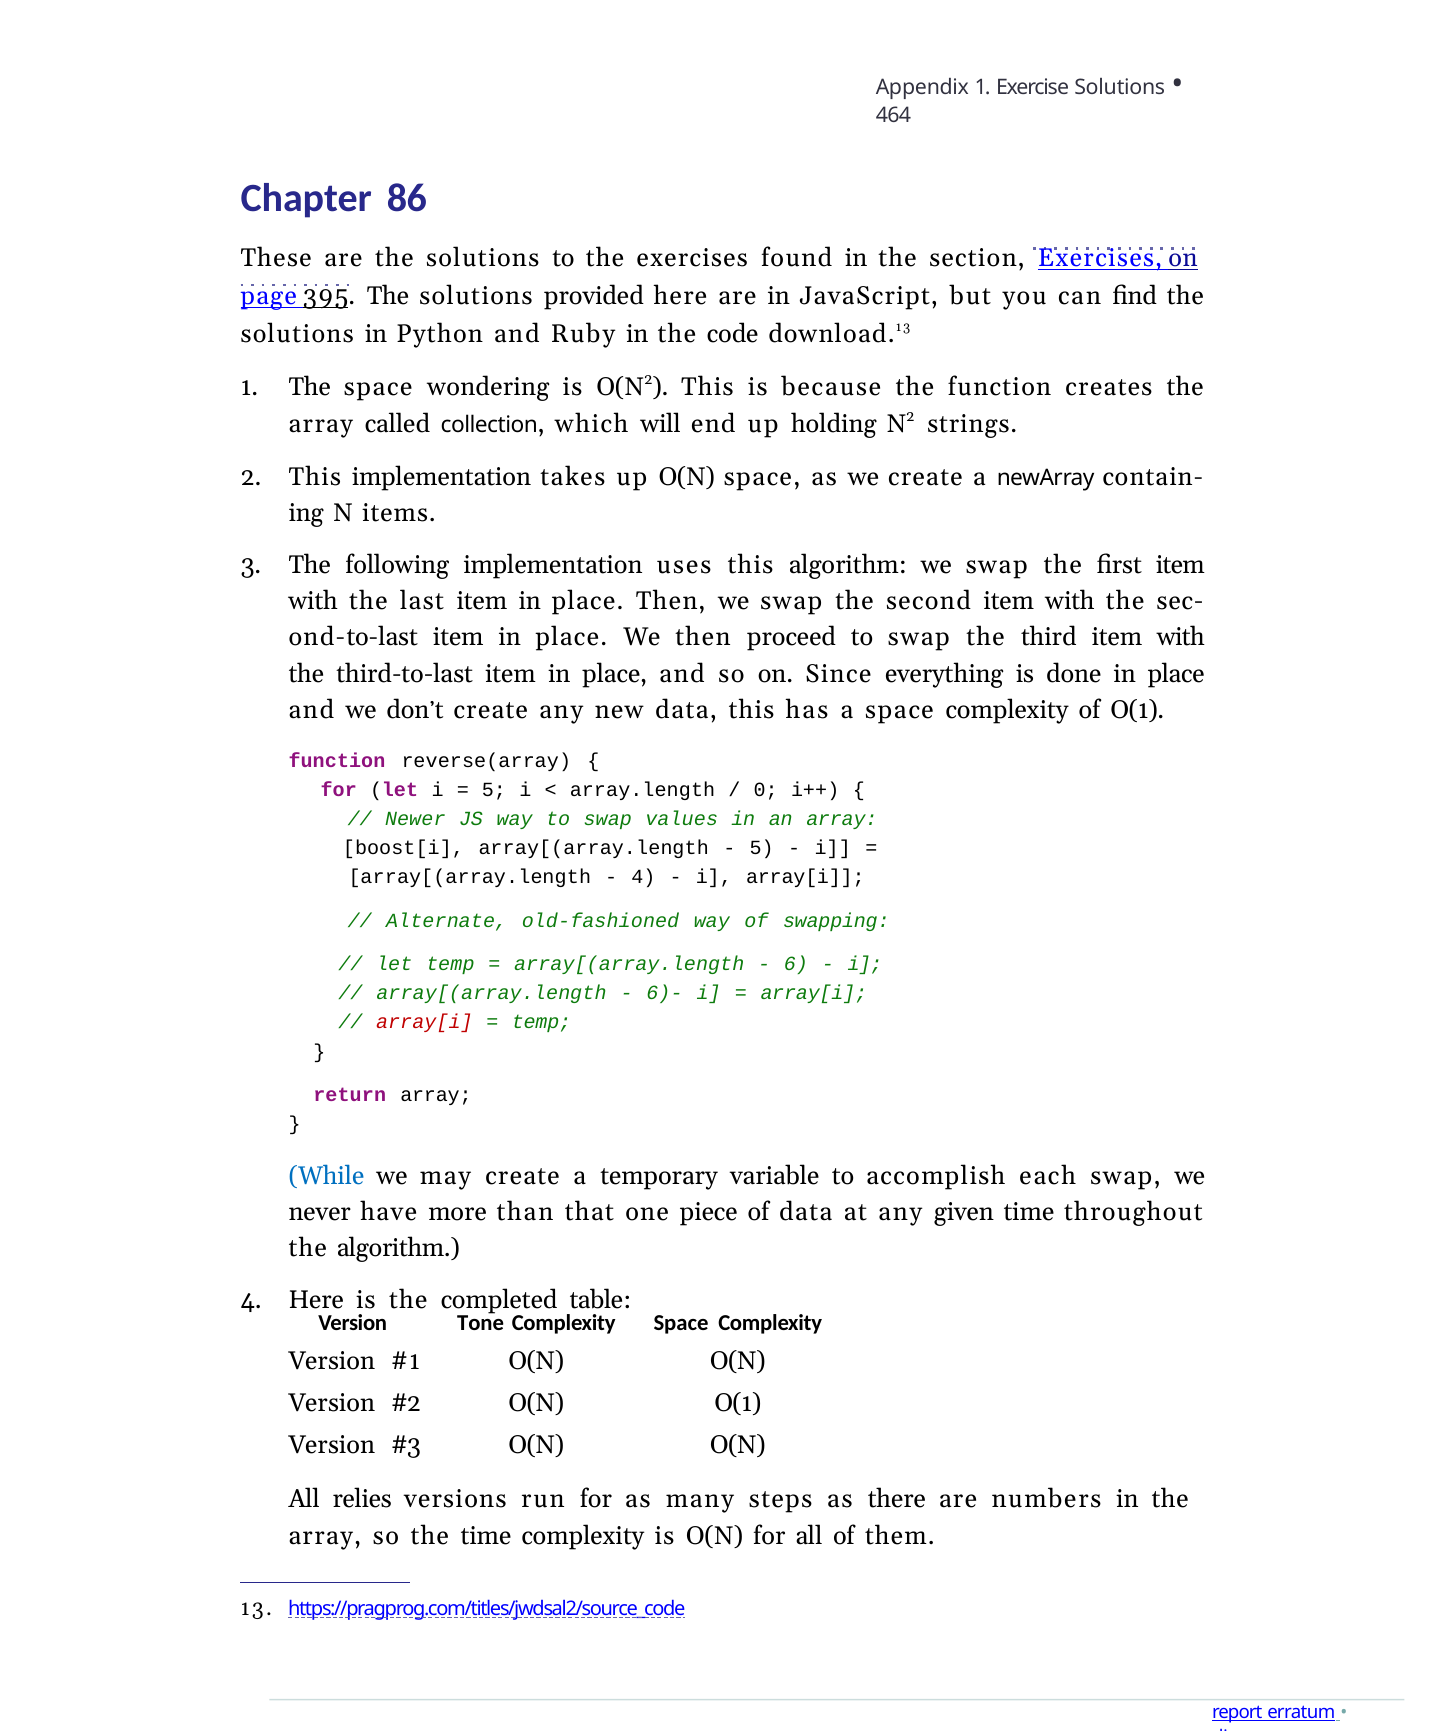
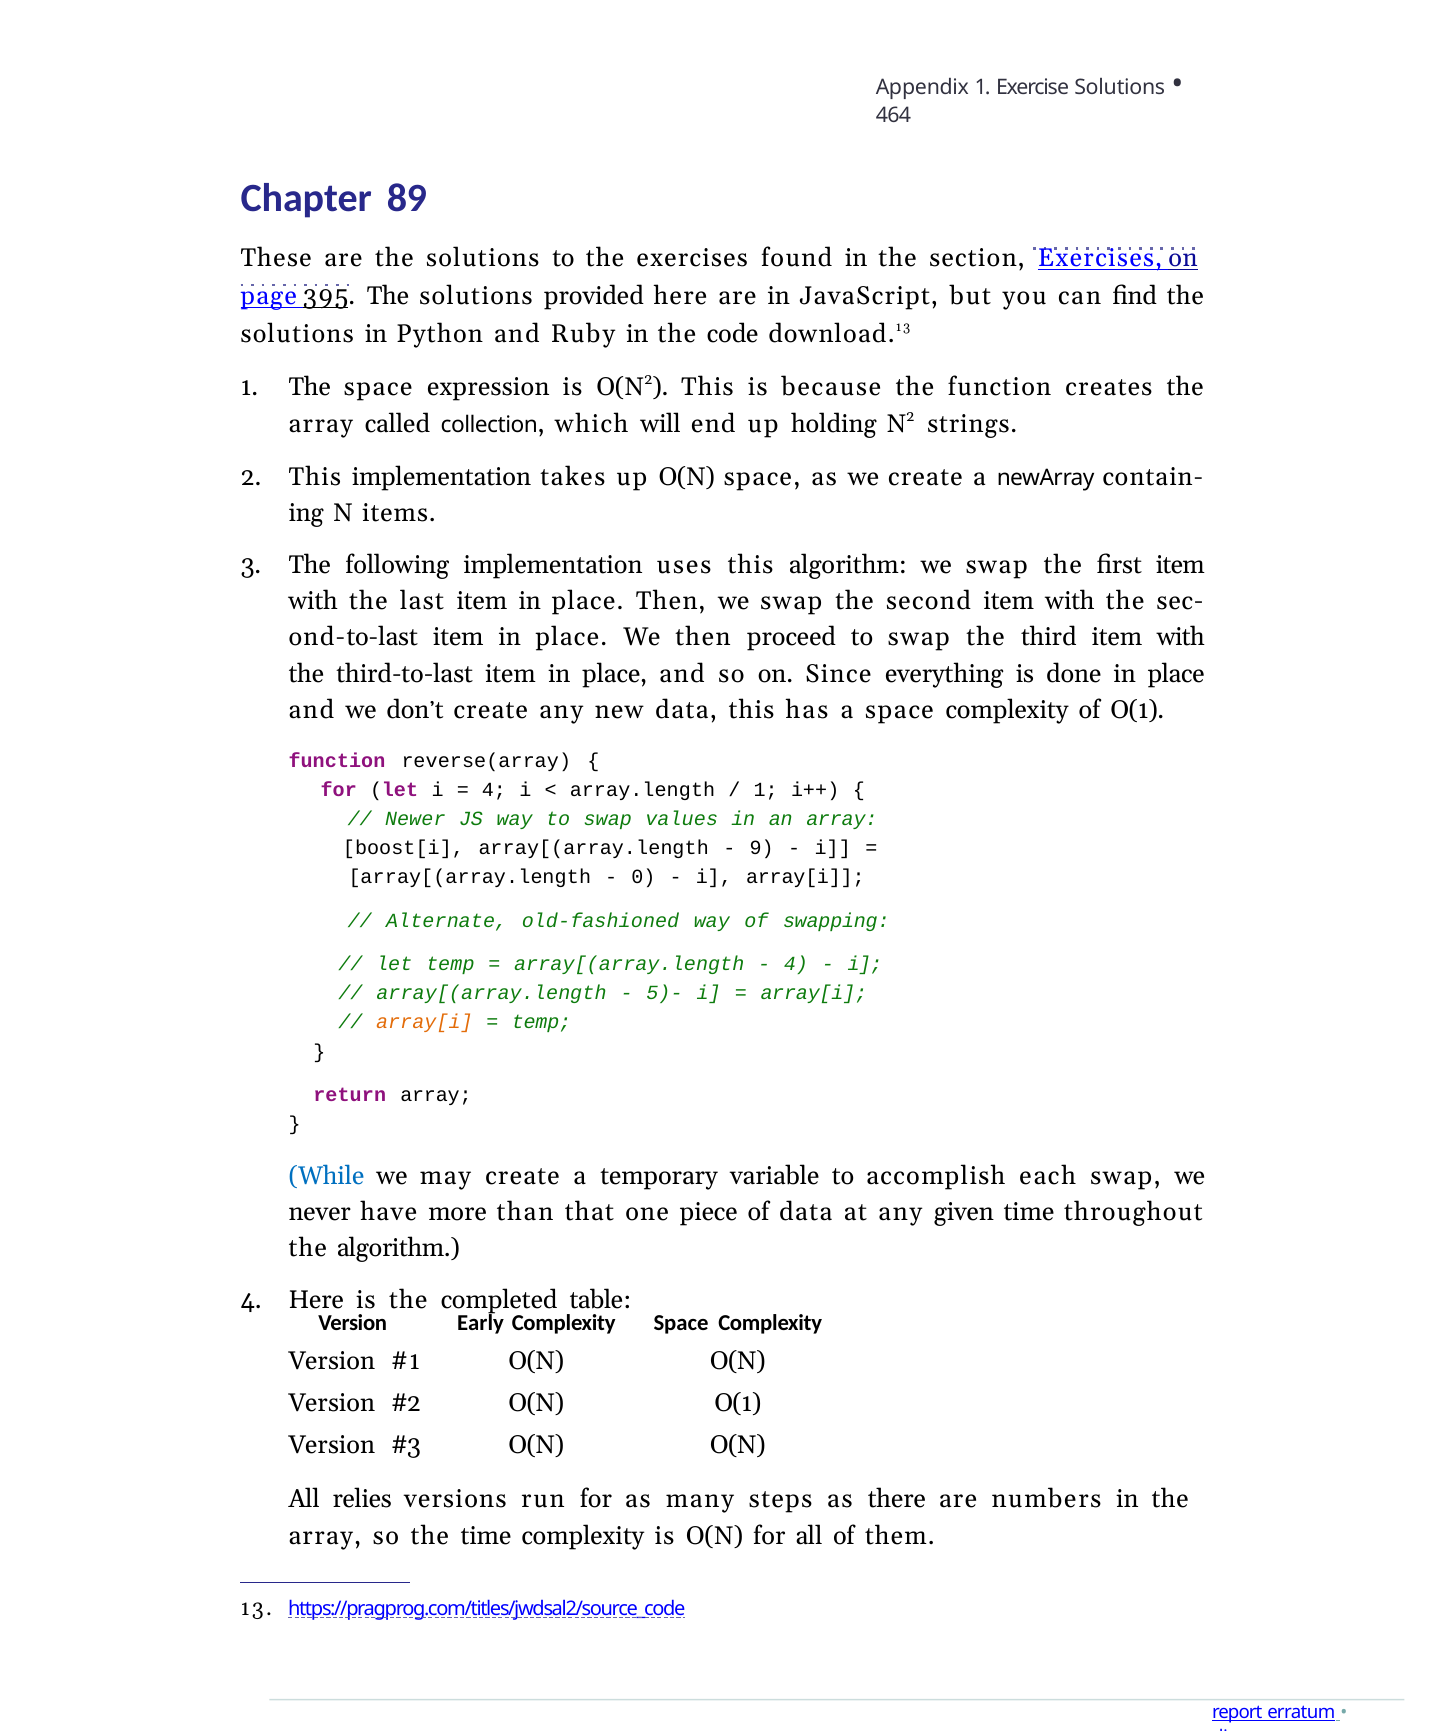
86: 86 -> 89 (407, 199)
wondering: wondering -> expression (488, 387)
5: 5 -> 4 (494, 790)
0: 0 -> 1 (766, 790)
5: 5 -> 9 (762, 848)
4: 4 -> 0 (643, 877)
6: 6 -> 4 (796, 965)
6)-: 6)- -> 5)- (665, 994)
array[i colour: red -> orange (424, 1023)
Tone: Tone -> Early (480, 1324)
